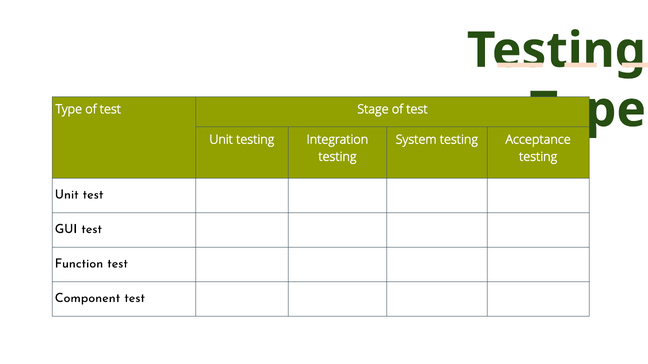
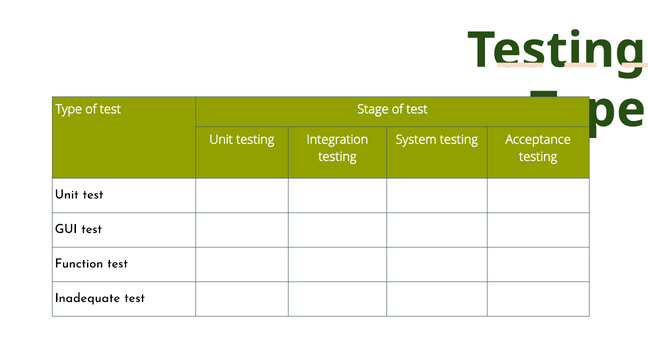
Component: Component -> Inadequate (87, 298)
